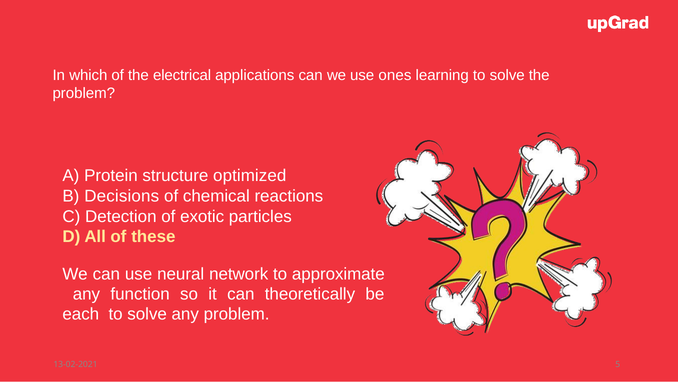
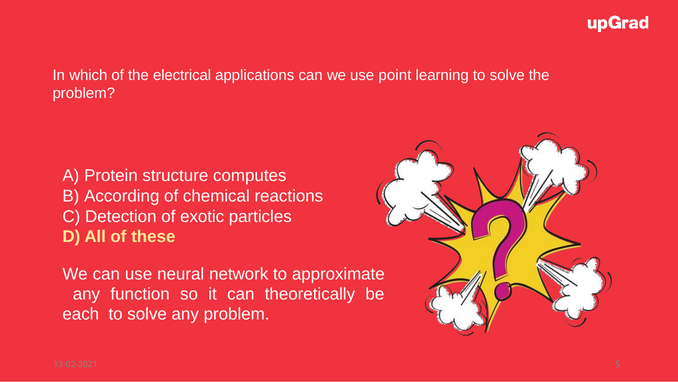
ones: ones -> point (395, 75)
optimized: optimized -> computes (250, 176)
Decisions: Decisions -> According (122, 196)
